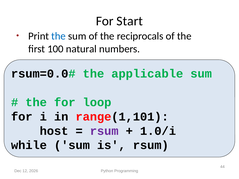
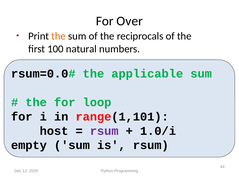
Start: Start -> Over (130, 21)
the colour: blue -> orange (59, 36)
while: while -> empty (29, 145)
